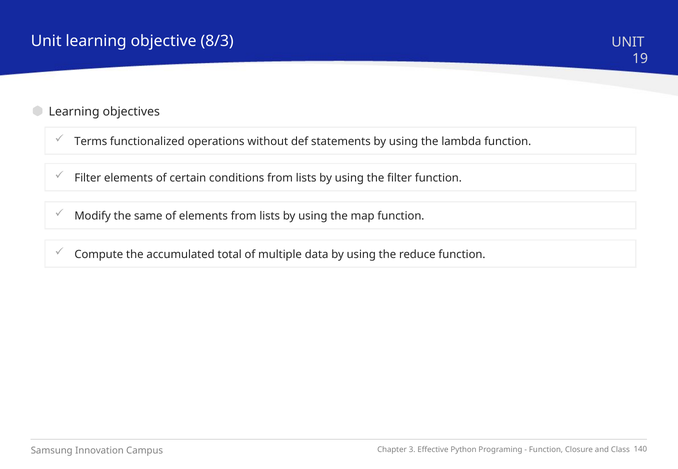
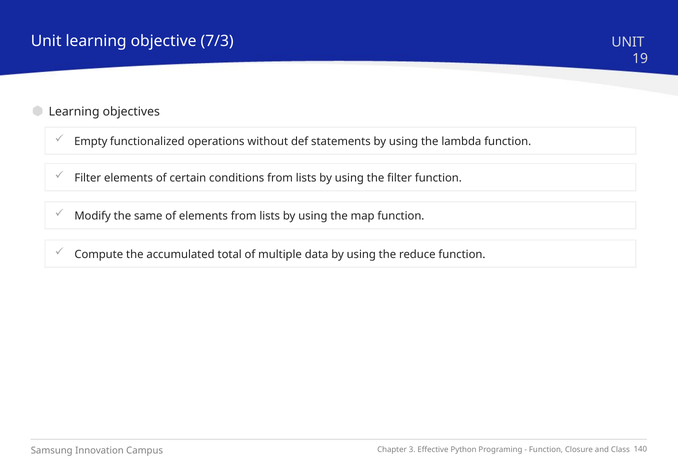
8/3: 8/3 -> 7/3 (217, 41)
Terms: Terms -> Empty (91, 142)
